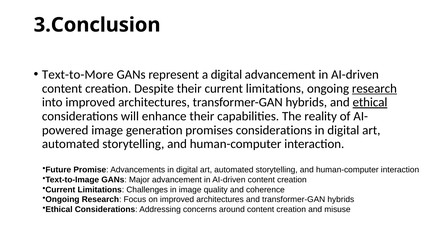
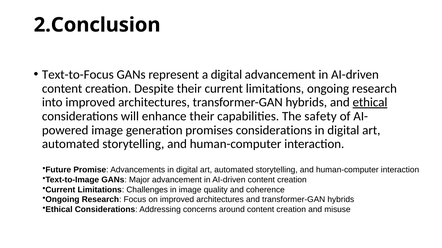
3.Conclusion: 3.Conclusion -> 2.Conclusion (97, 25)
Text-to-More: Text-to-More -> Text-to-Focus (78, 75)
research underline: present -> none (374, 89)
reality: reality -> safety (321, 117)
